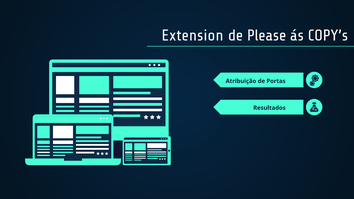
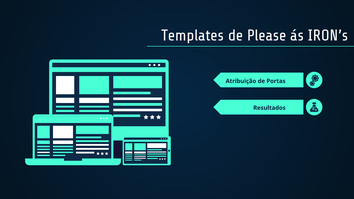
Extension: Extension -> Templates (193, 35)
COPY’s: COPY’s -> IRON’s (328, 35)
